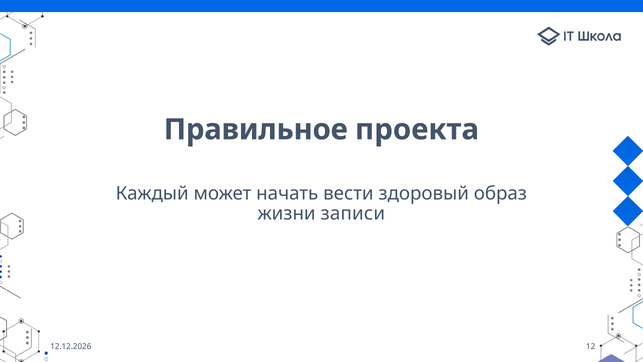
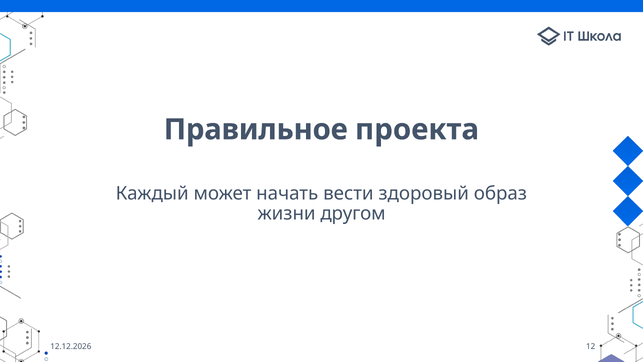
записи: записи -> другом (353, 214)
